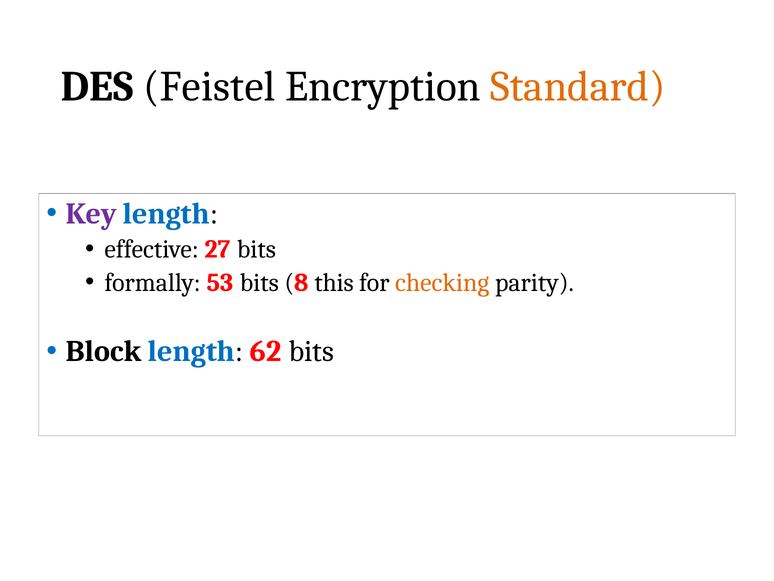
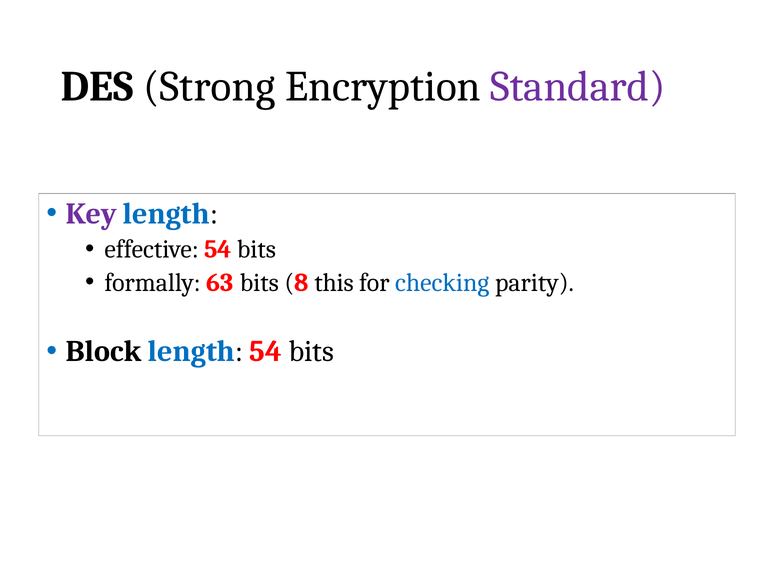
Feistel: Feistel -> Strong (209, 87)
Standard colour: orange -> purple (578, 87)
effective 27: 27 -> 54 (218, 249)
53: 53 -> 63 (220, 282)
checking colour: orange -> blue (442, 282)
length 62: 62 -> 54 (266, 351)
